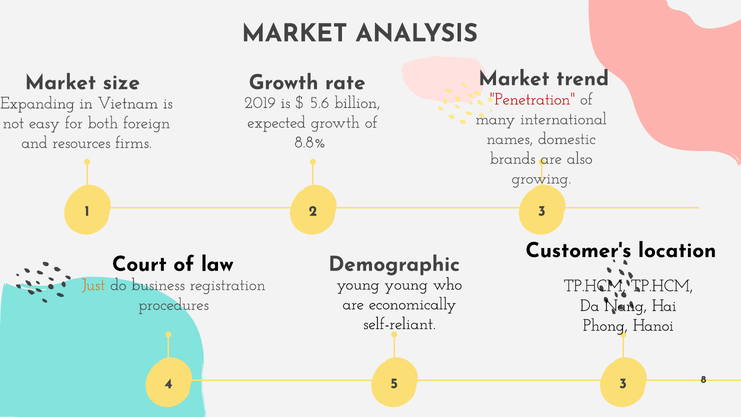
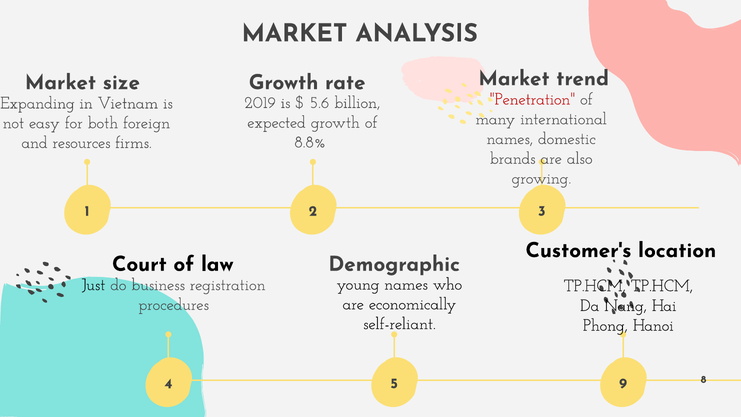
young young: young -> names (406, 284)
Just colour: orange -> black (93, 285)
5 3: 3 -> 9 (623, 383)
